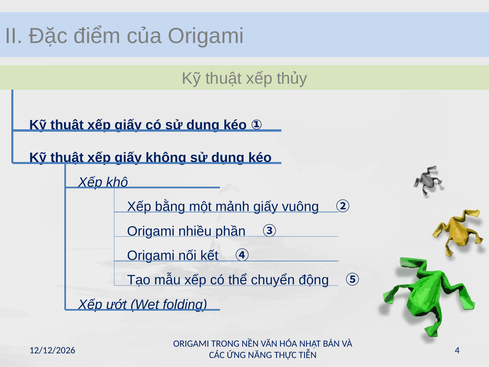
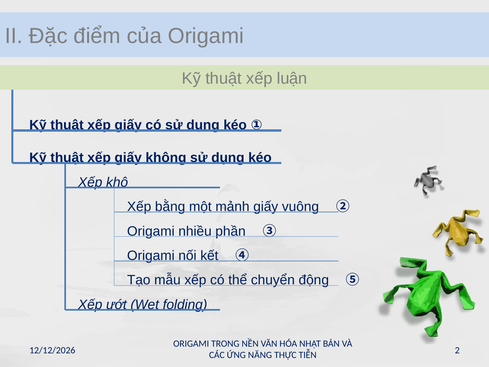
thủy: thủy -> luận (292, 79)
4: 4 -> 2 (457, 350)
